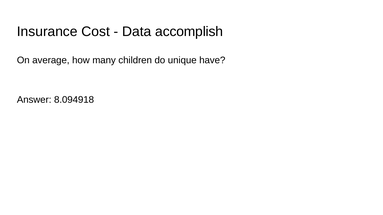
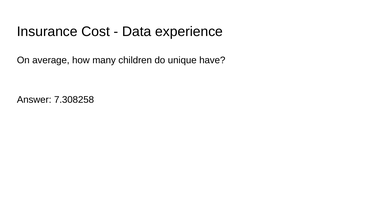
accomplish: accomplish -> experience (189, 32)
8.094918: 8.094918 -> 7.308258 (74, 100)
